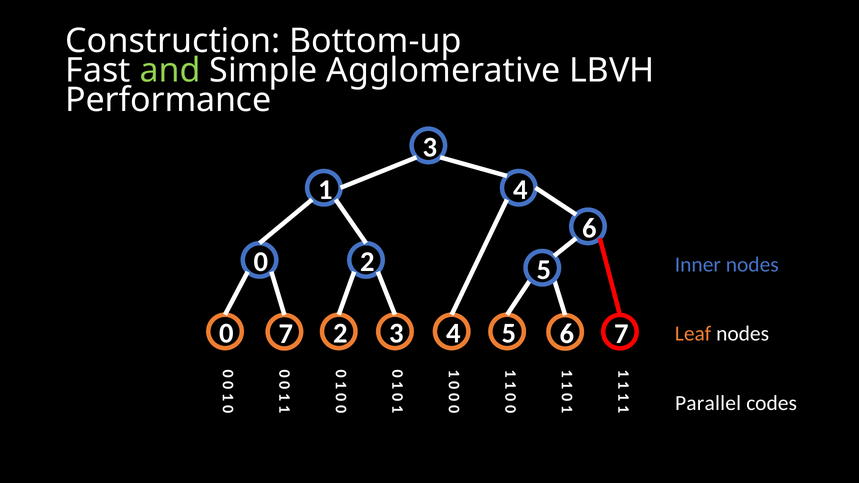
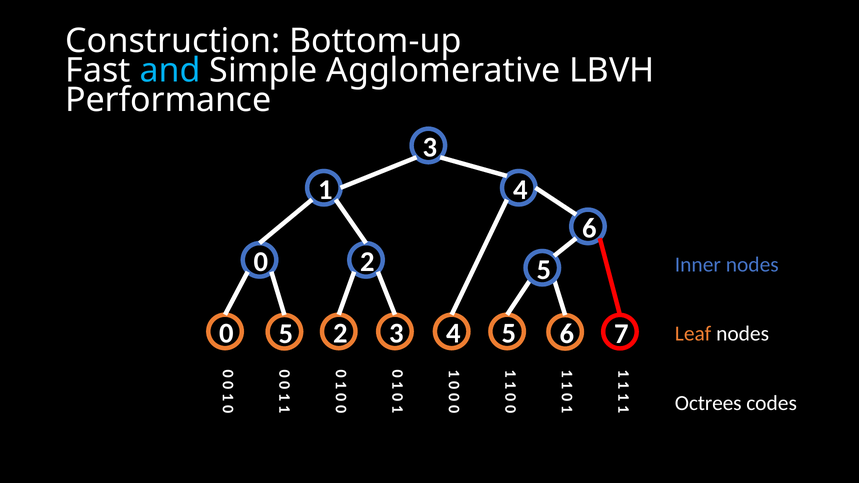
and colour: light green -> light blue (170, 71)
0 7: 7 -> 5 (286, 334)
Parallel: Parallel -> Octrees (708, 403)
